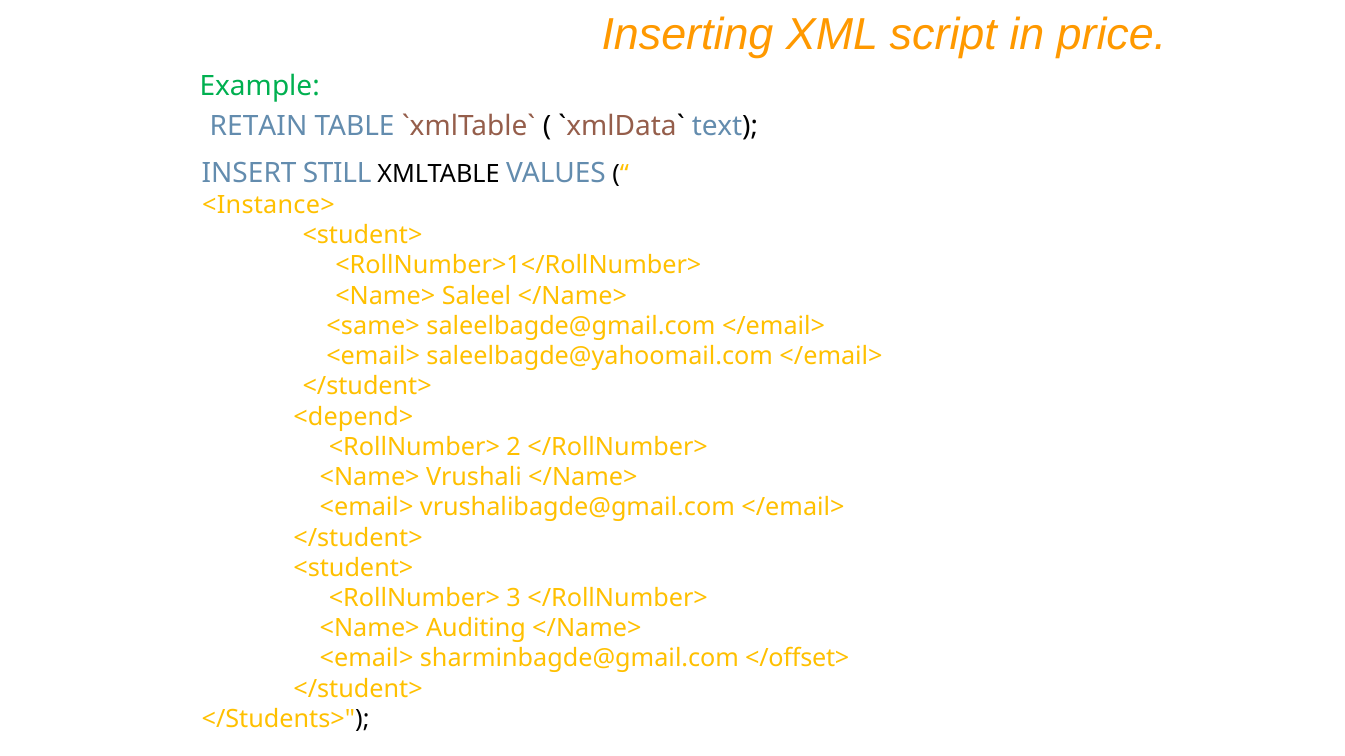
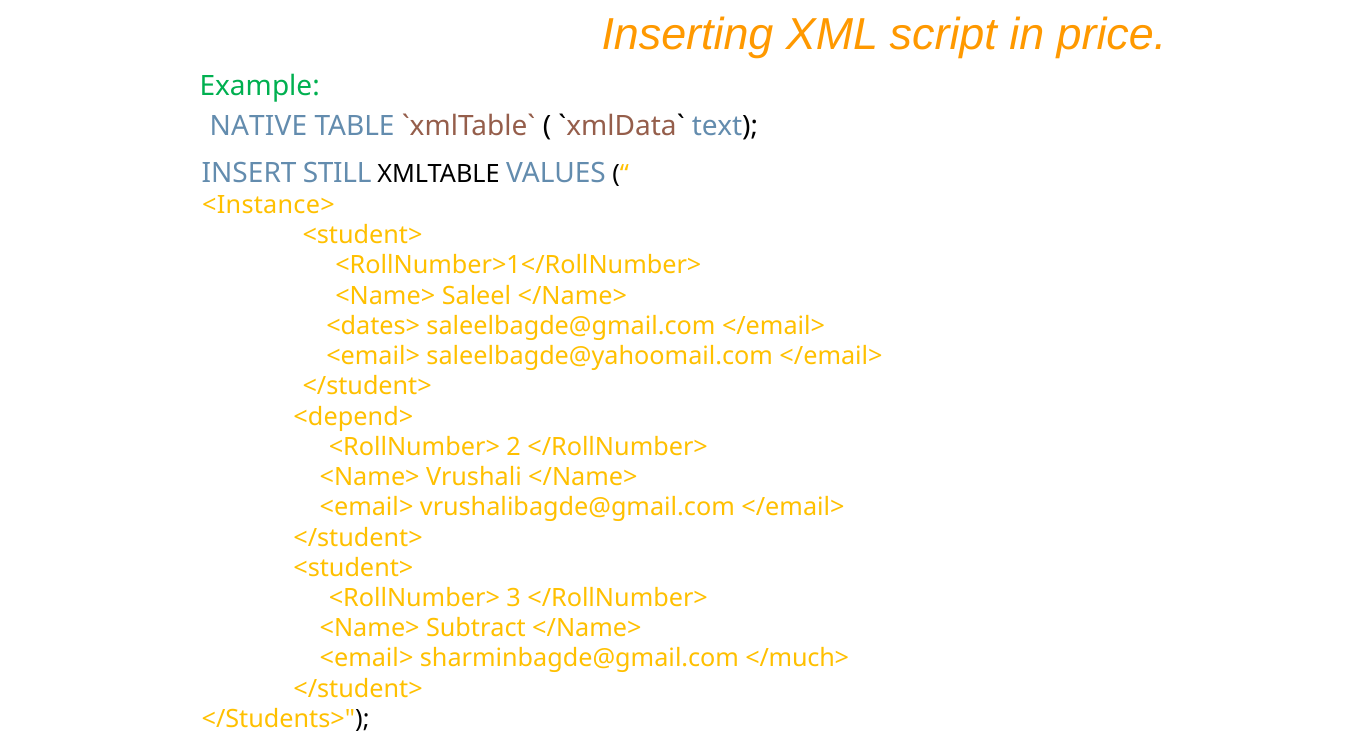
RETAIN: RETAIN -> NATIVE (258, 126)
<same>: <same> -> <dates> (373, 326)
Auditing: Auditing -> Subtract (476, 629)
</offset>: </offset> -> </much> (797, 659)
